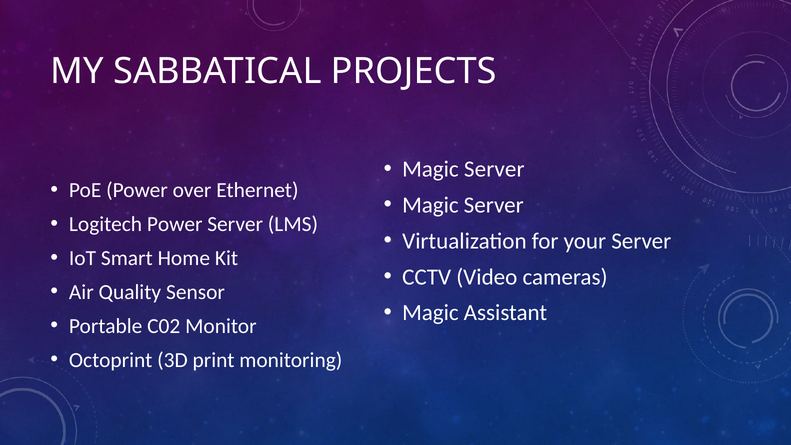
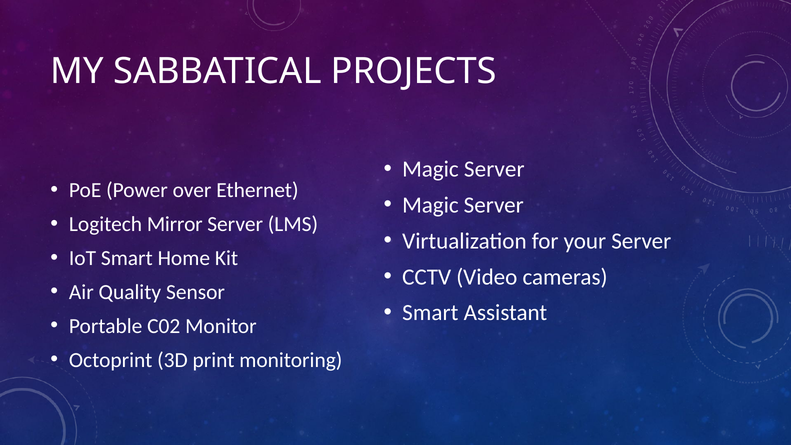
Logitech Power: Power -> Mirror (175, 224)
Magic: Magic -> Smart (430, 313)
